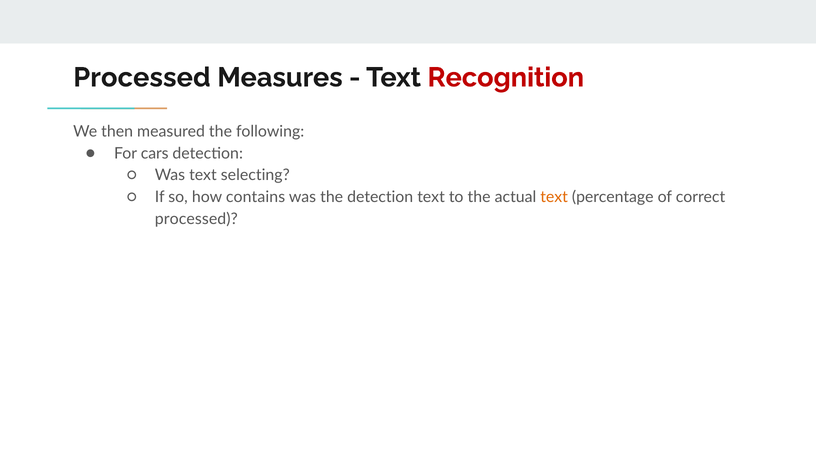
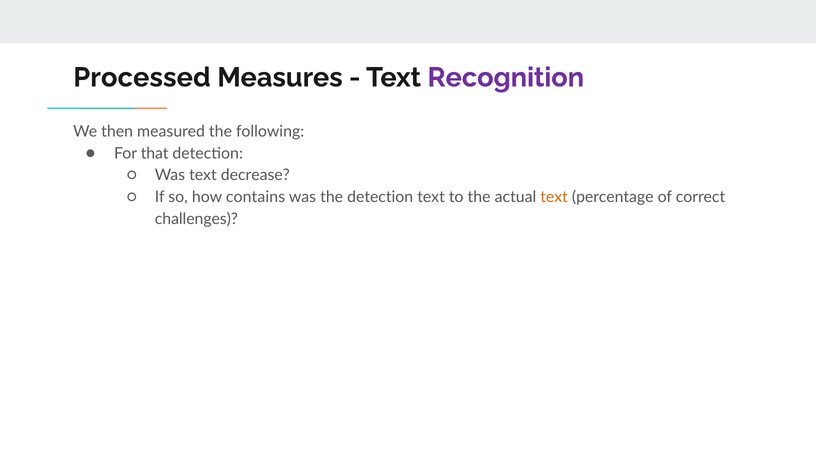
Recognition colour: red -> purple (506, 77)
cars: cars -> that (155, 153)
selecting: selecting -> decrease (255, 175)
processed: processed -> challenges (196, 219)
